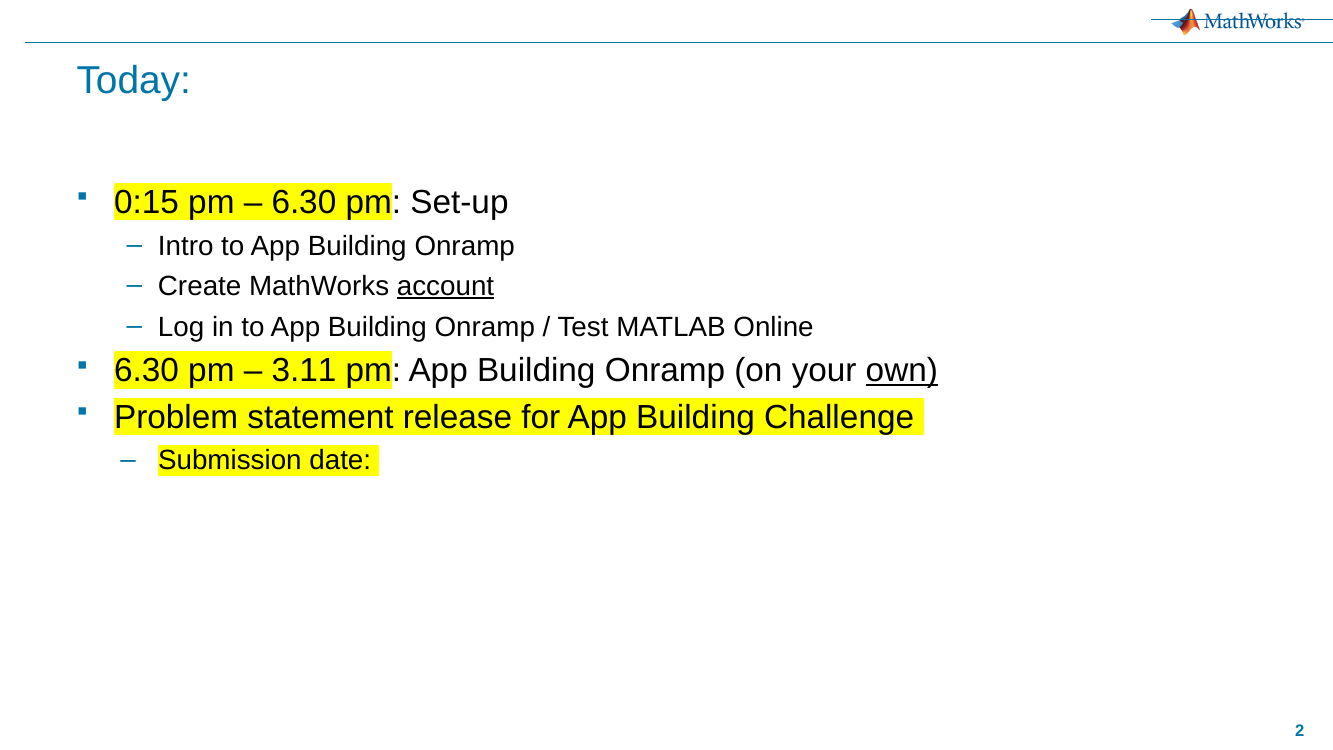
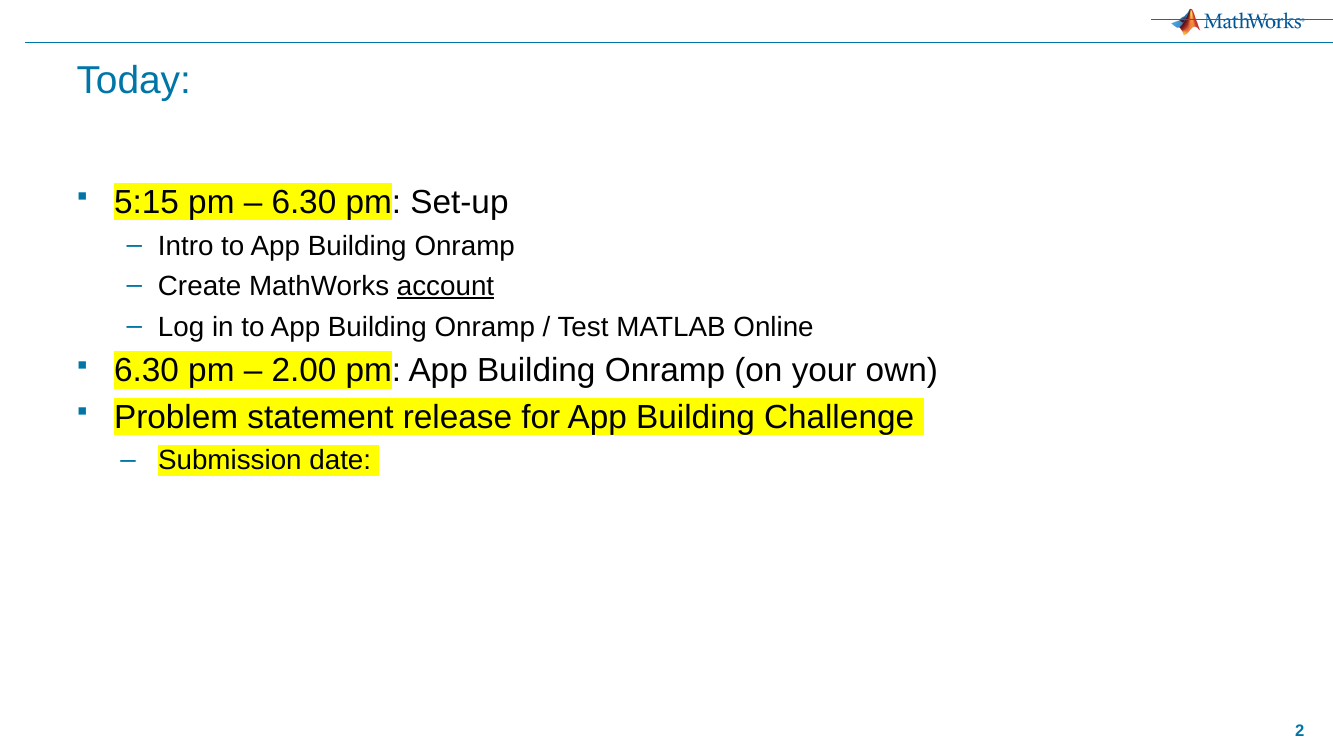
0:15: 0:15 -> 5:15 (147, 202)
3.11: 3.11 -> 2.00 (304, 371)
own underline: present -> none (902, 371)
